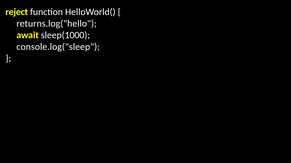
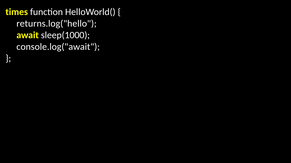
reject: reject -> times (17, 12)
console.log("sleep: console.log("sleep -> console.log("await (58, 47)
